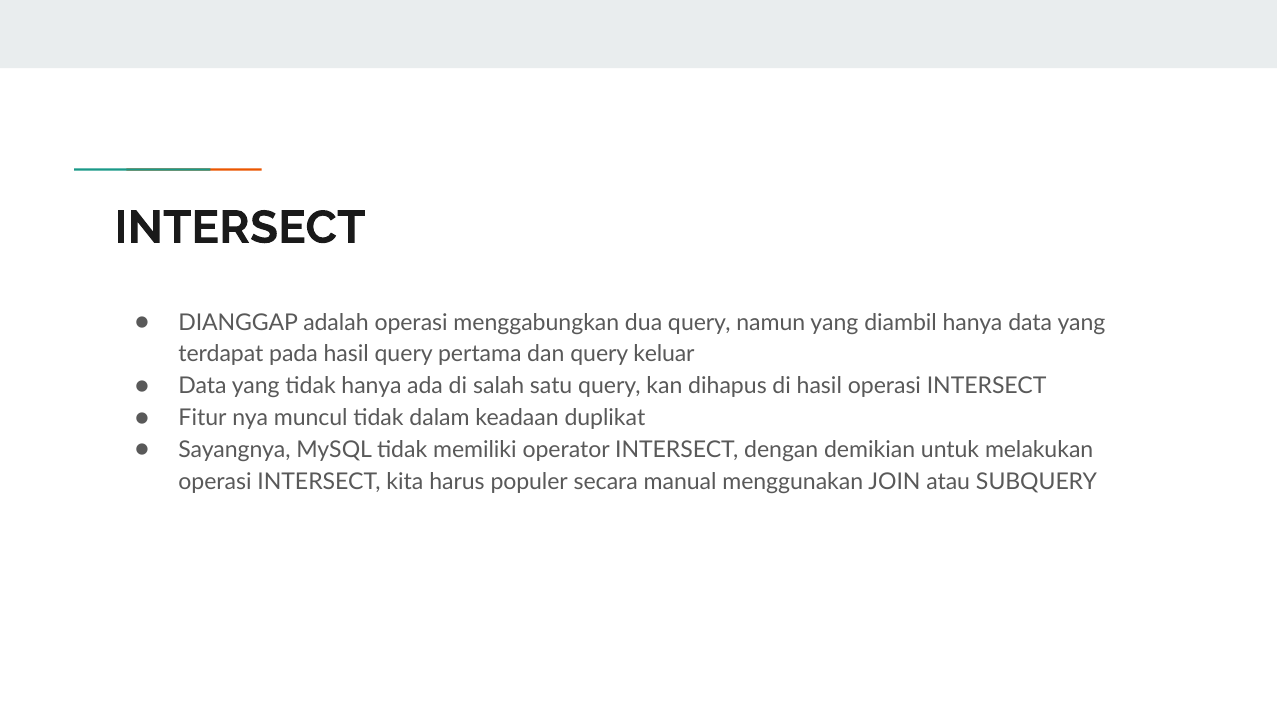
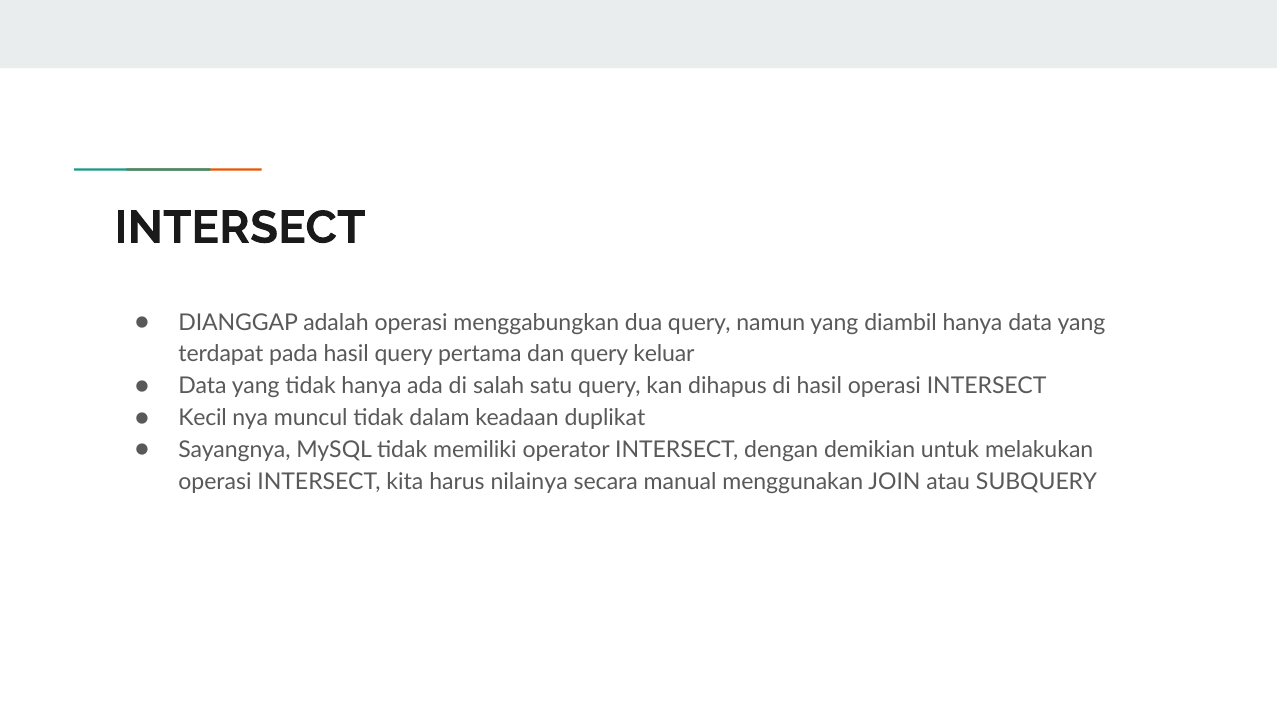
Fitur: Fitur -> Kecil (203, 418)
populer: populer -> nilainya (529, 482)
